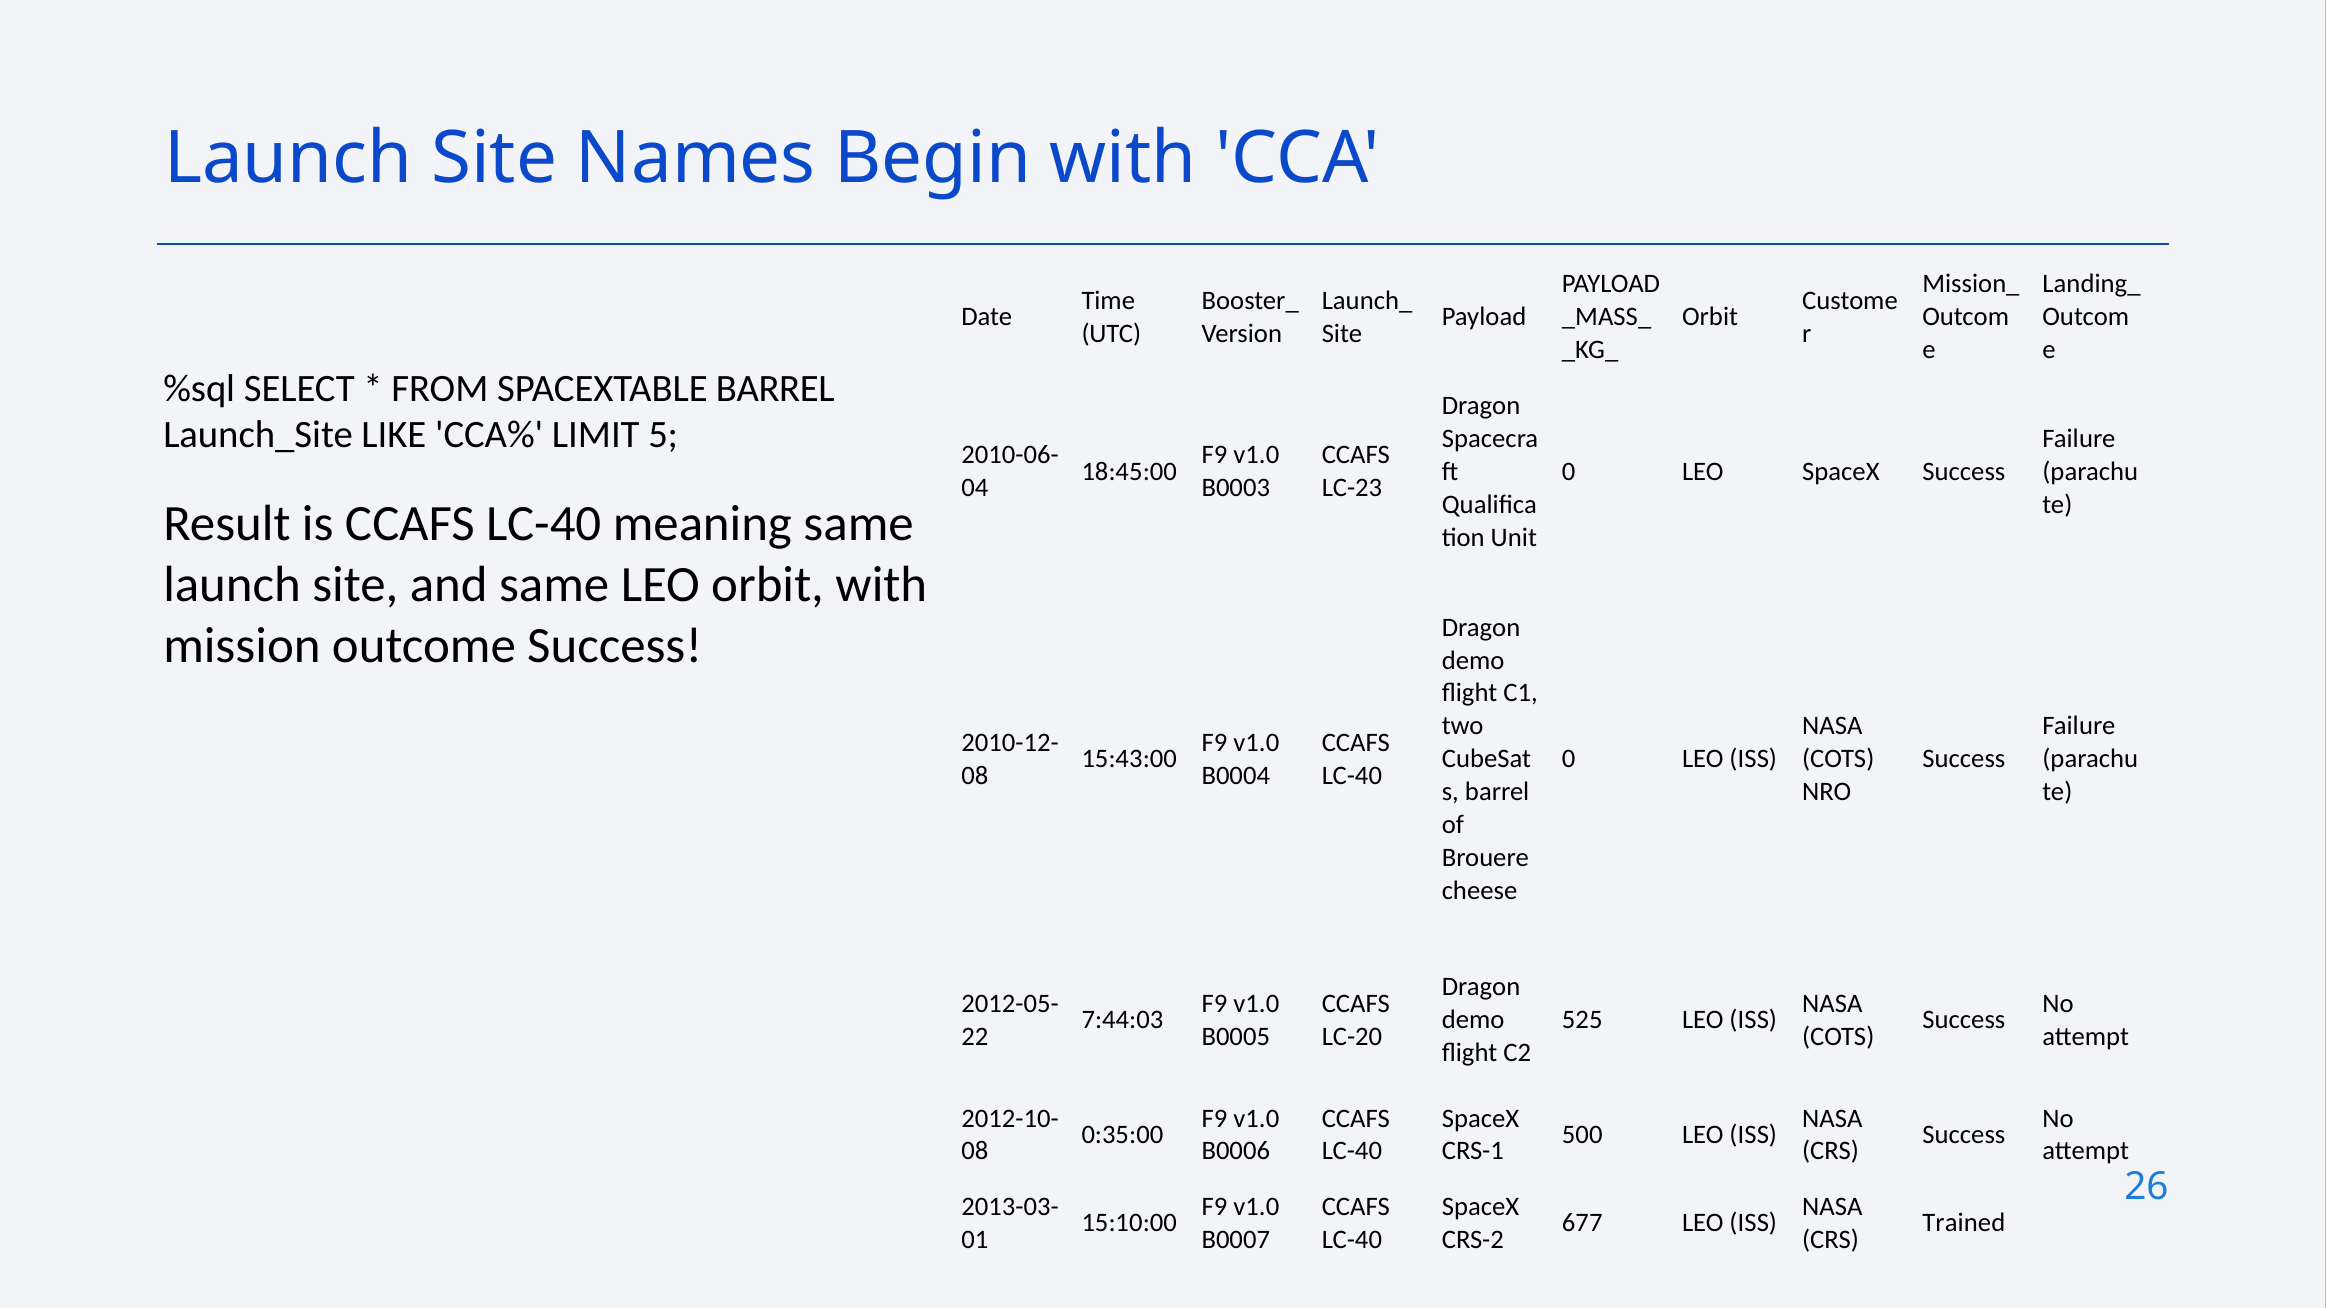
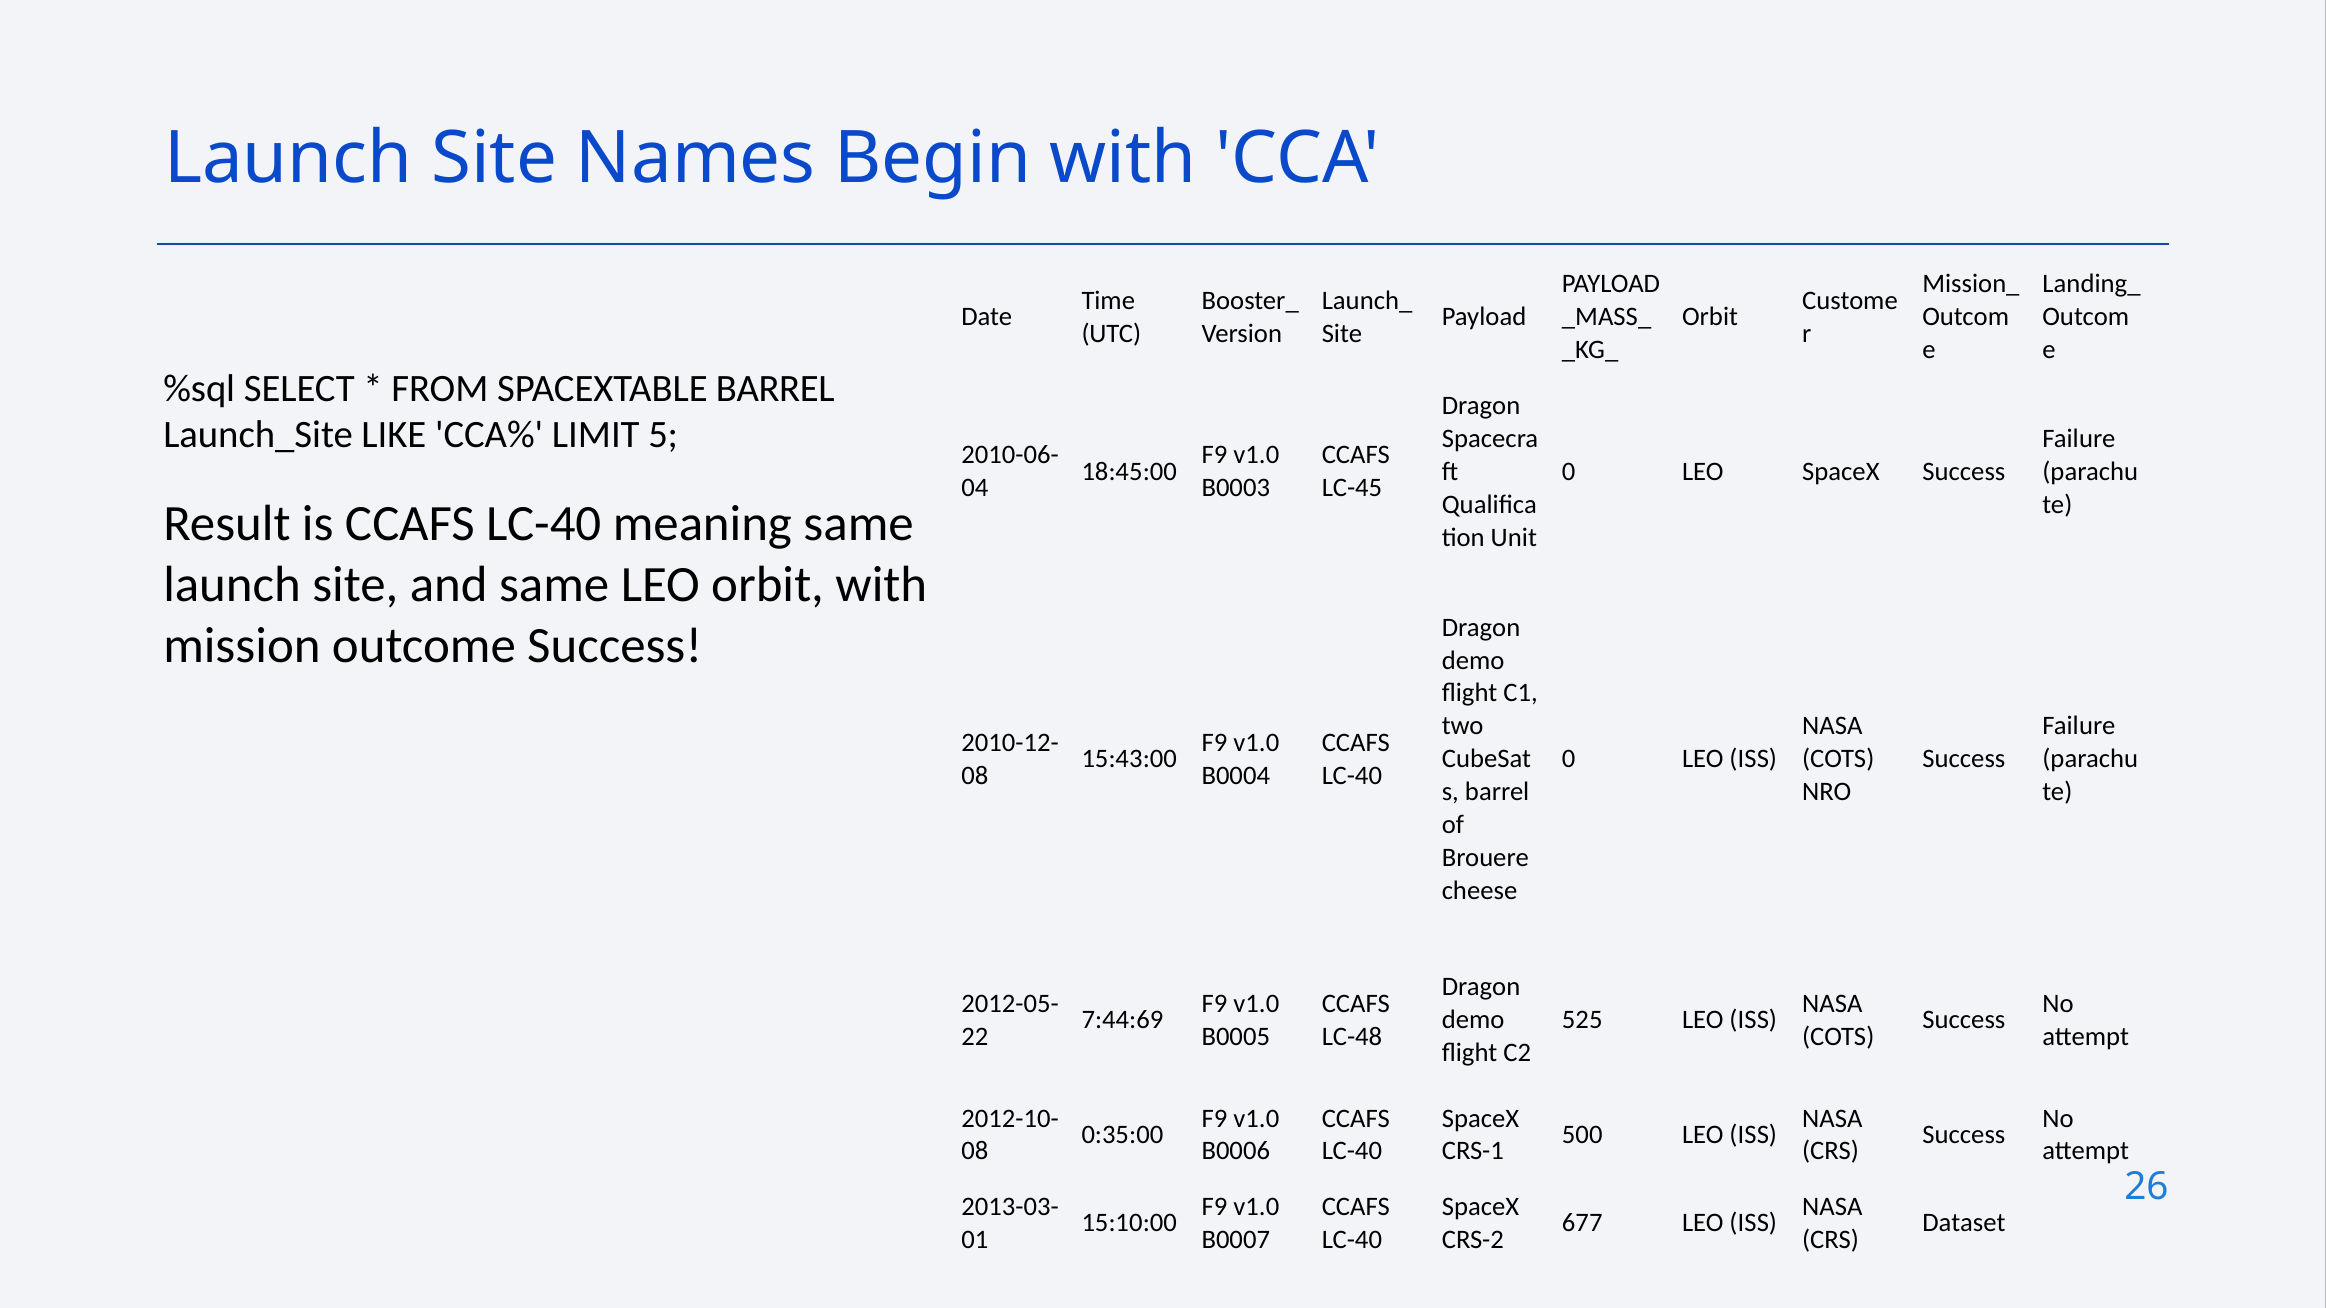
LC-23: LC-23 -> LC-45 (1352, 488)
7:44:03: 7:44:03 -> 7:44:69 (1122, 1020)
LC-20: LC-20 -> LC-48 (1352, 1037)
Trained: Trained -> Dataset (1964, 1223)
